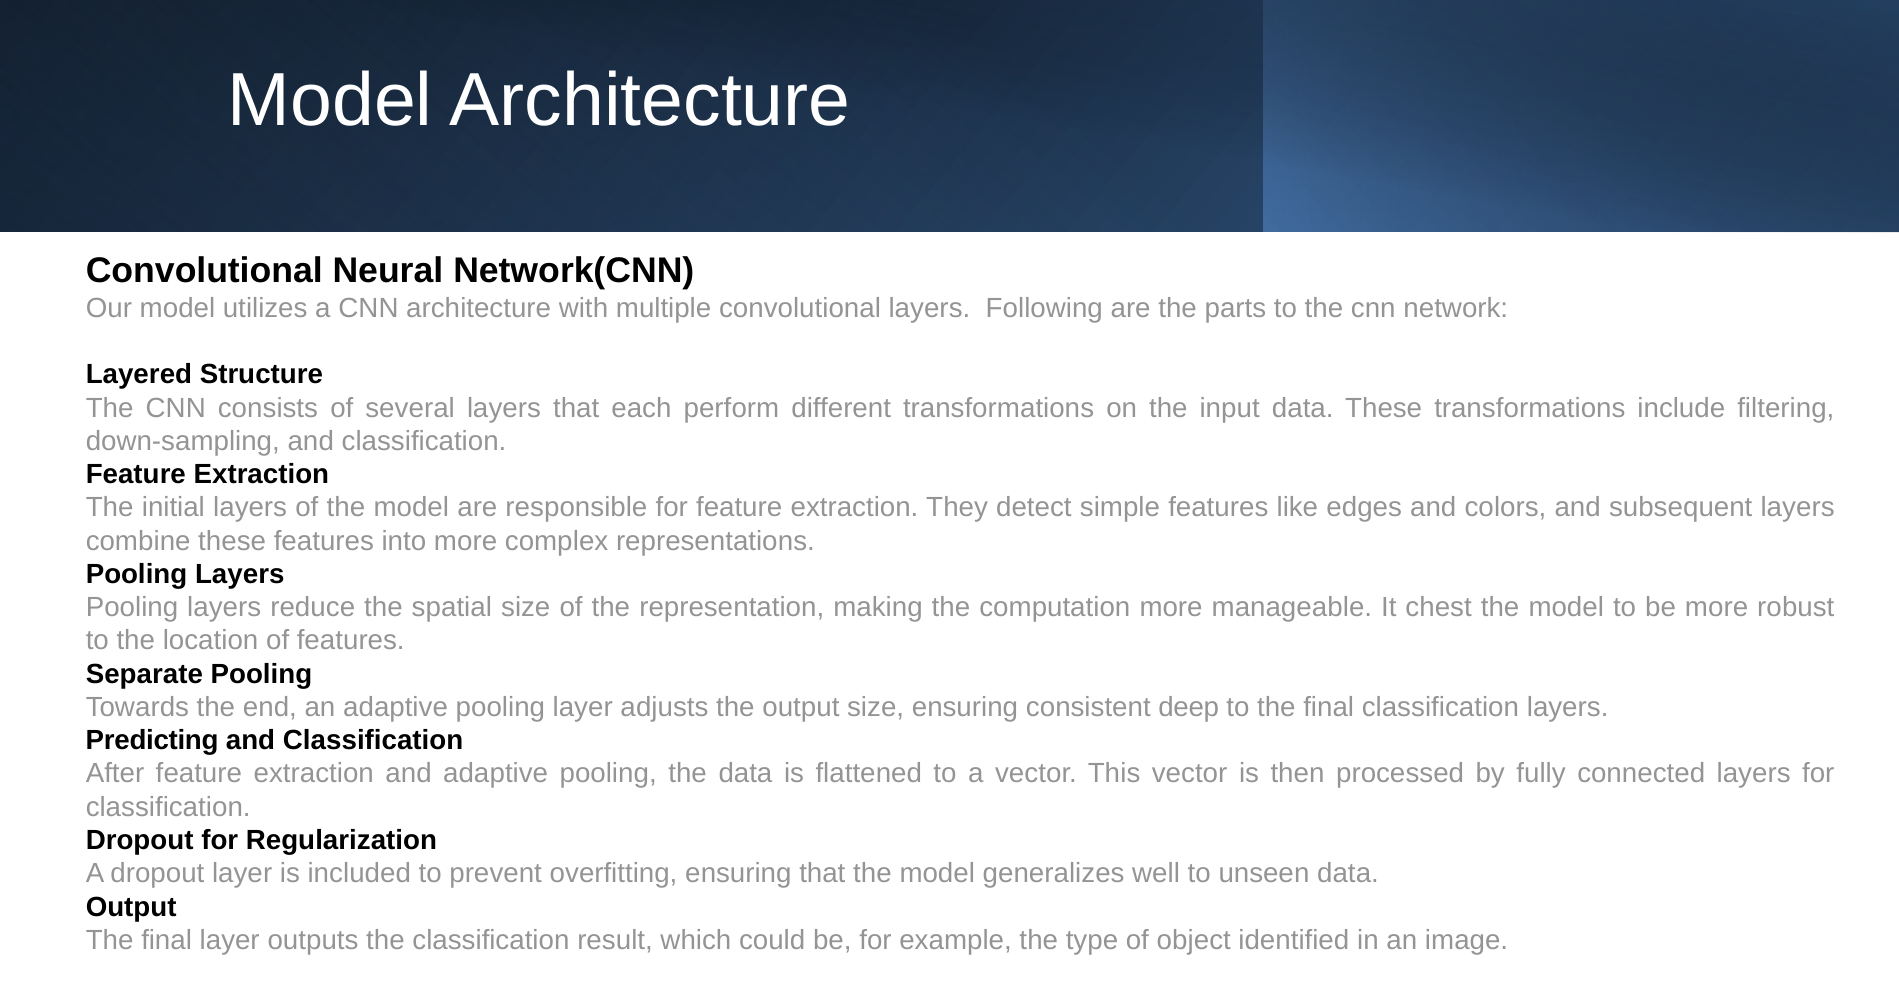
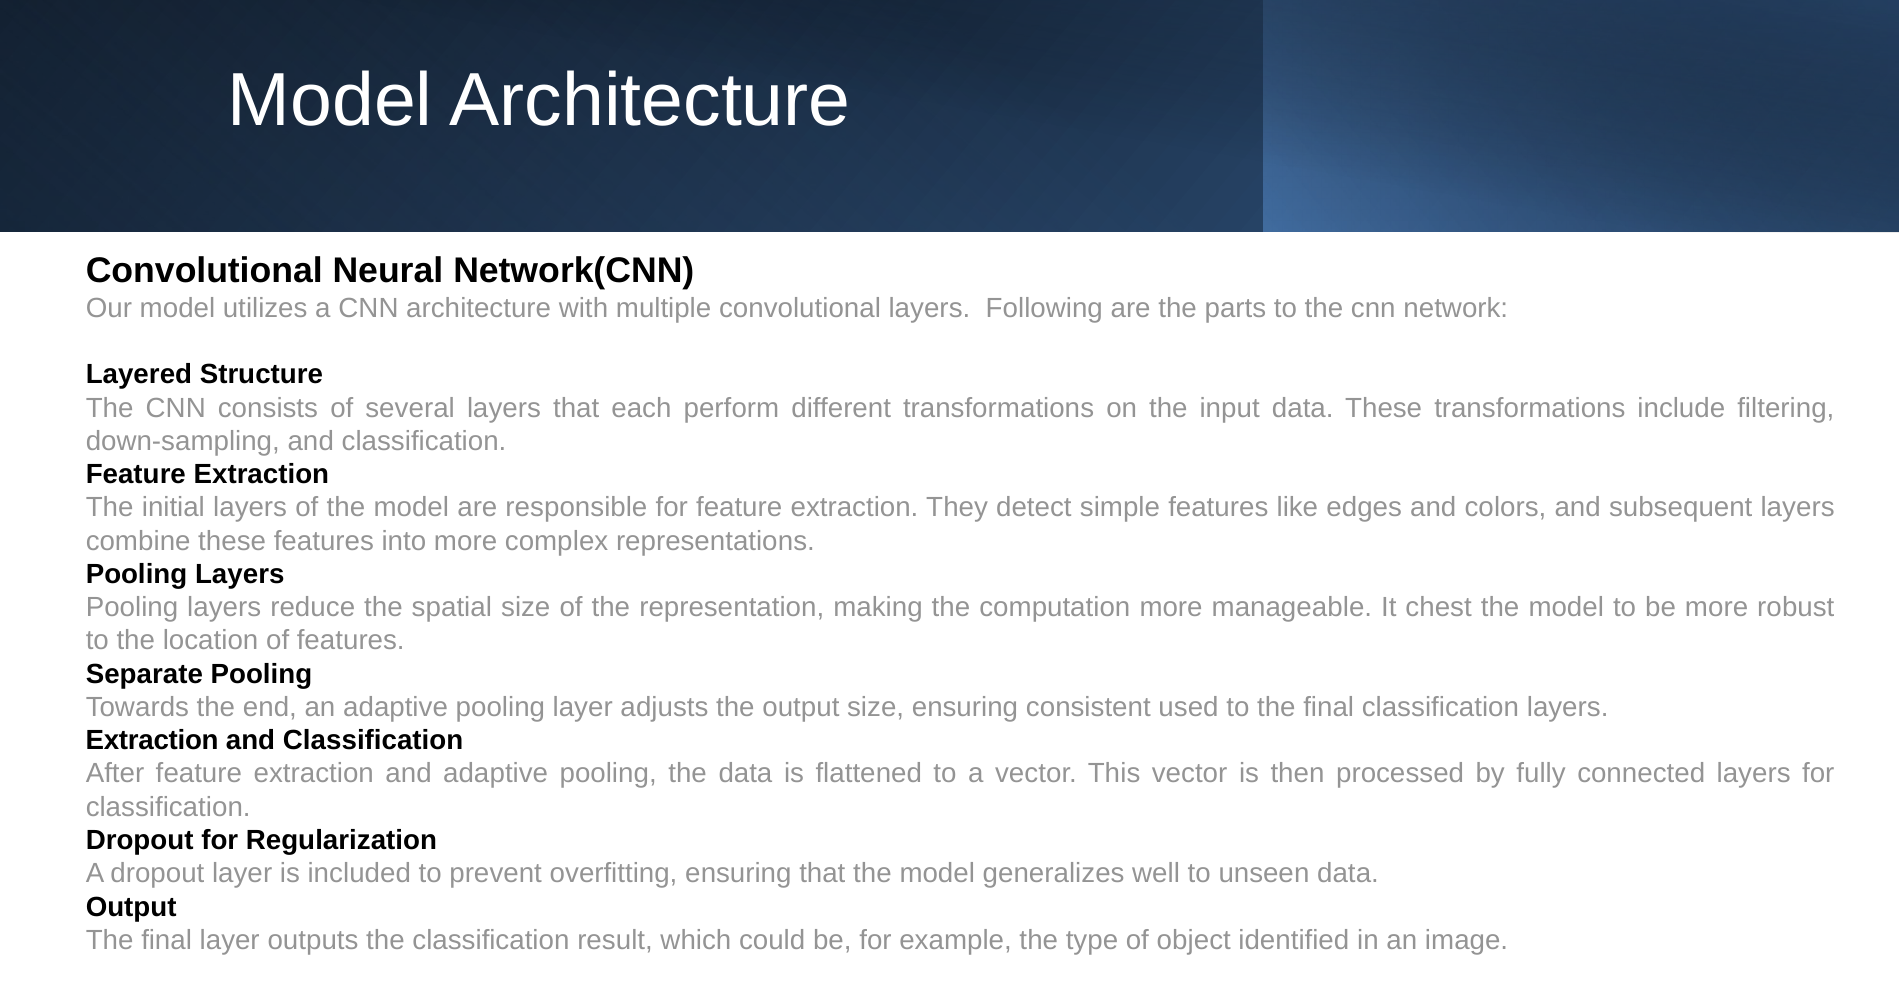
deep: deep -> used (1189, 707)
Predicting: Predicting -> Extraction (152, 741)
